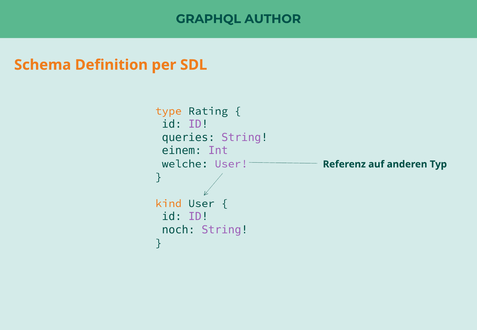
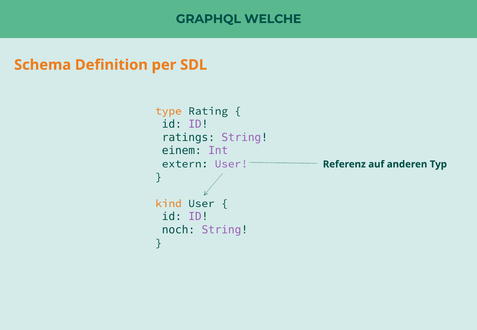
AUTHOR: AUTHOR -> WELCHE (273, 19)
queries: queries -> ratings (188, 137)
welche: welche -> extern (185, 164)
